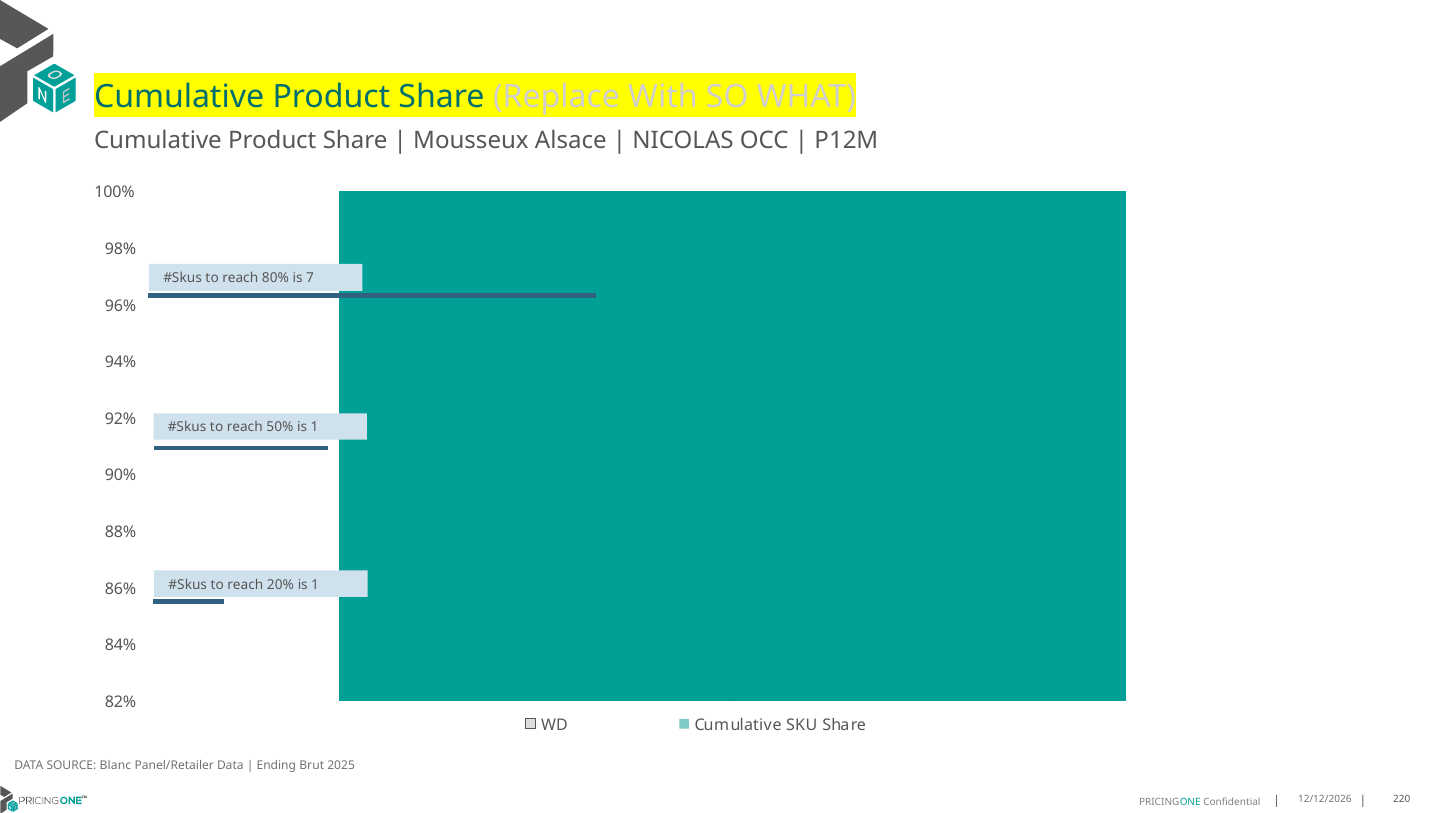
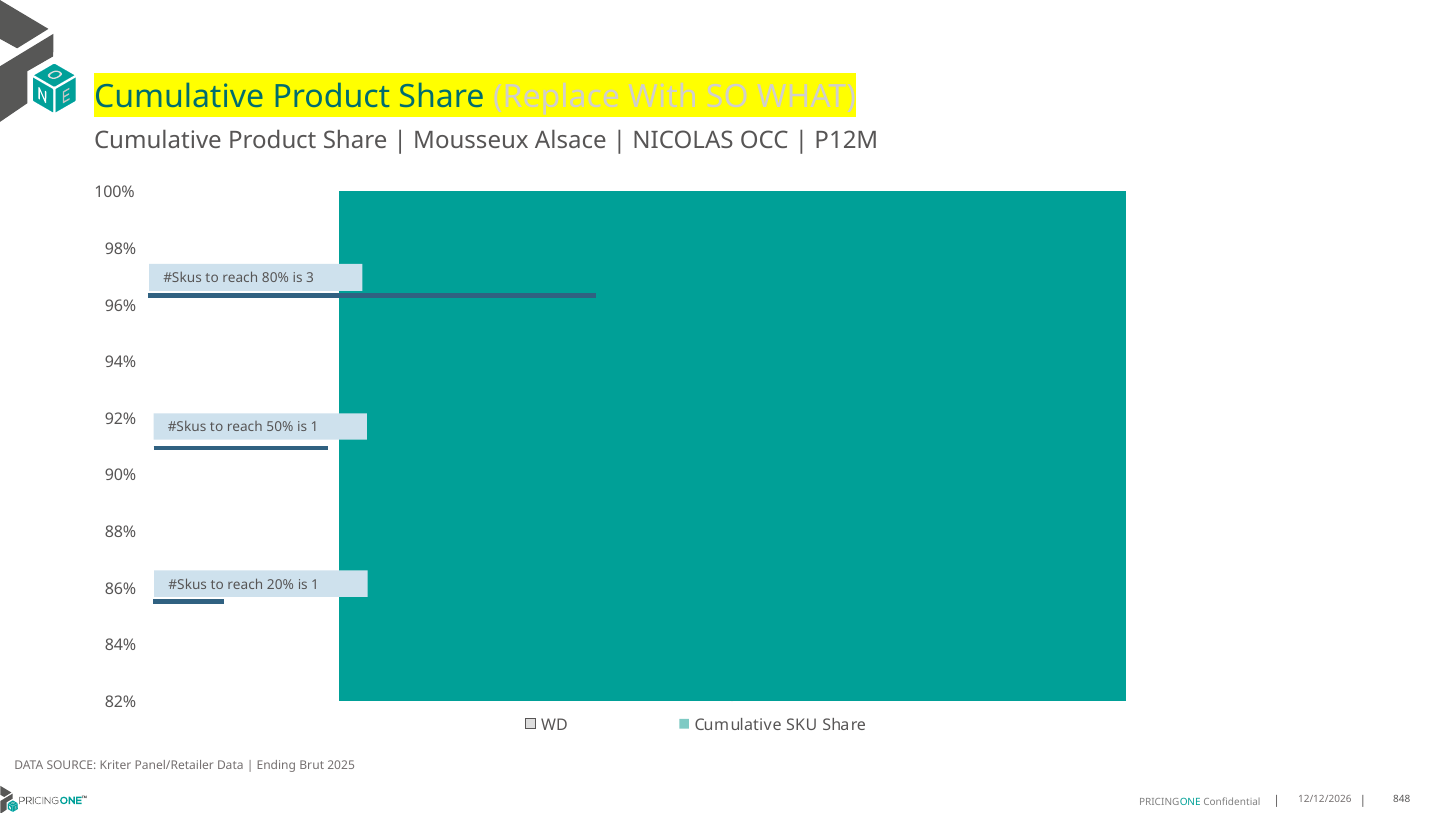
7: 7 -> 3 (310, 279)
Blanc: Blanc -> Kriter (115, 766)
220: 220 -> 848 (1402, 800)
